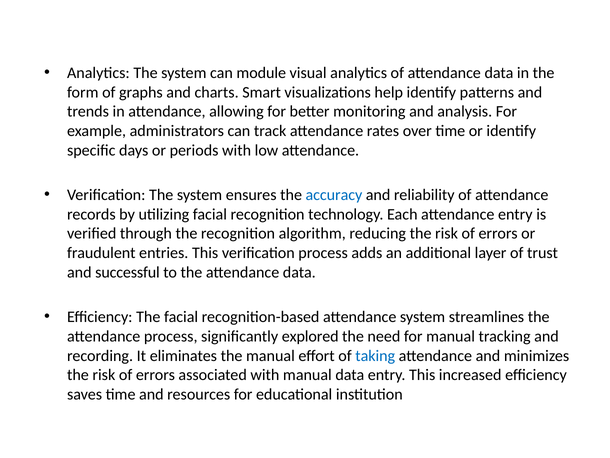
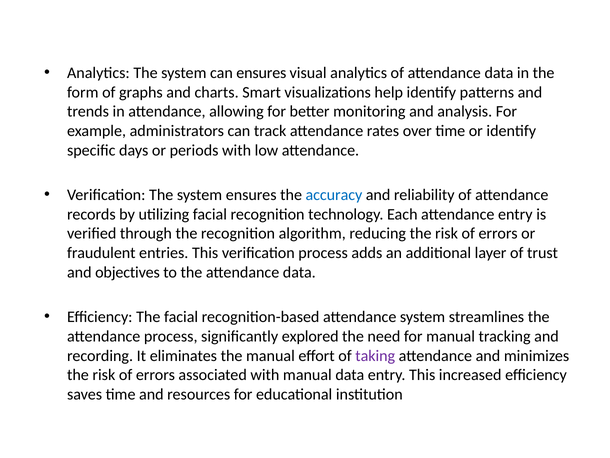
can module: module -> ensures (261, 73)
successful: successful -> objectives (128, 272)
taking colour: blue -> purple (375, 355)
